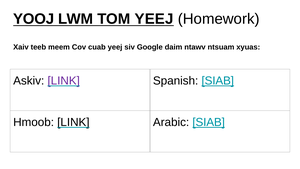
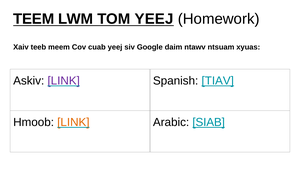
YOOJ: YOOJ -> TEEM (34, 19)
Spanish SIAB: SIAB -> TIAV (218, 81)
LINK colour: black -> orange (73, 122)
